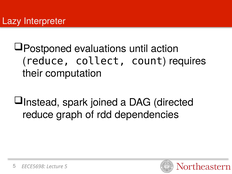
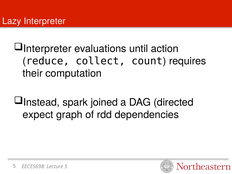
Postponed: Postponed -> Interpreter (47, 49)
reduce: reduce -> expect (38, 115)
